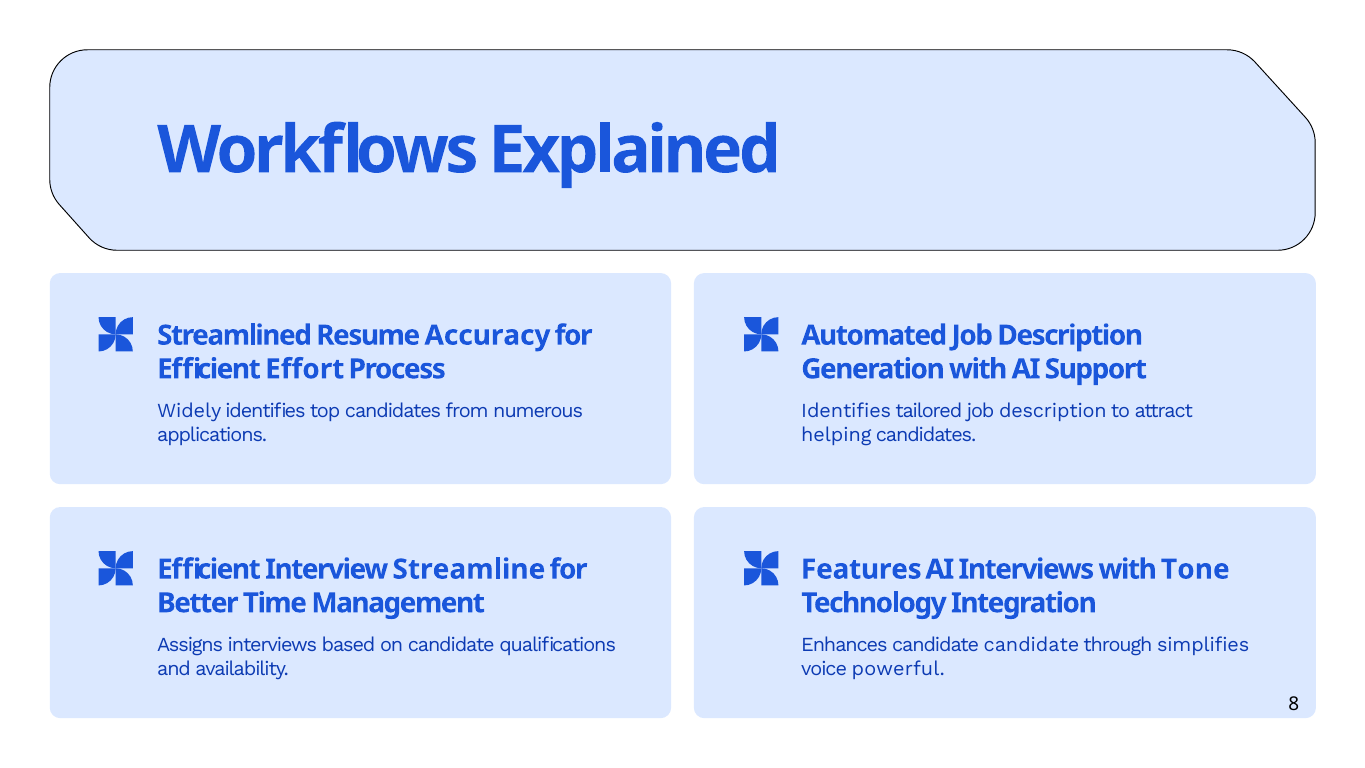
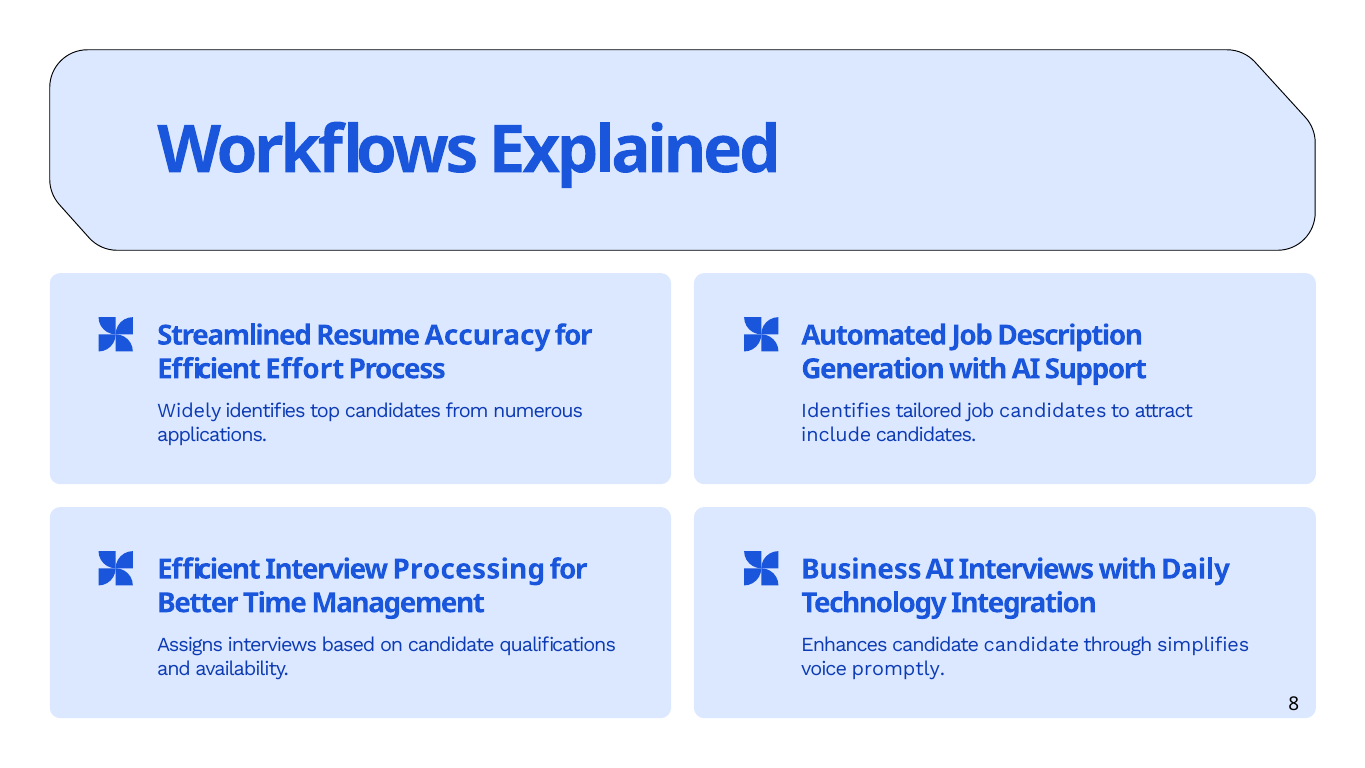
tailored job description: description -> candidates (1053, 411)
helping: helping -> include (836, 434)
Streamline: Streamline -> Processing (469, 569)
Features: Features -> Business (861, 569)
Tone: Tone -> Daily (1196, 569)
powerful: powerful -> promptly (898, 668)
